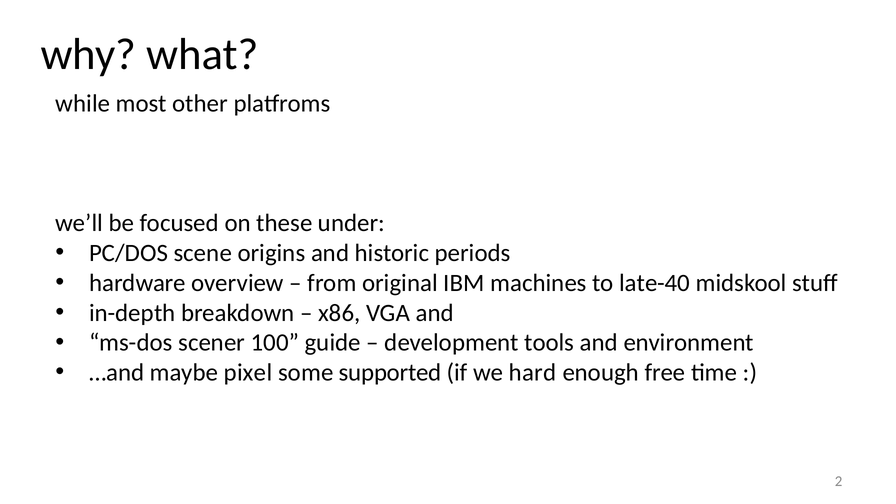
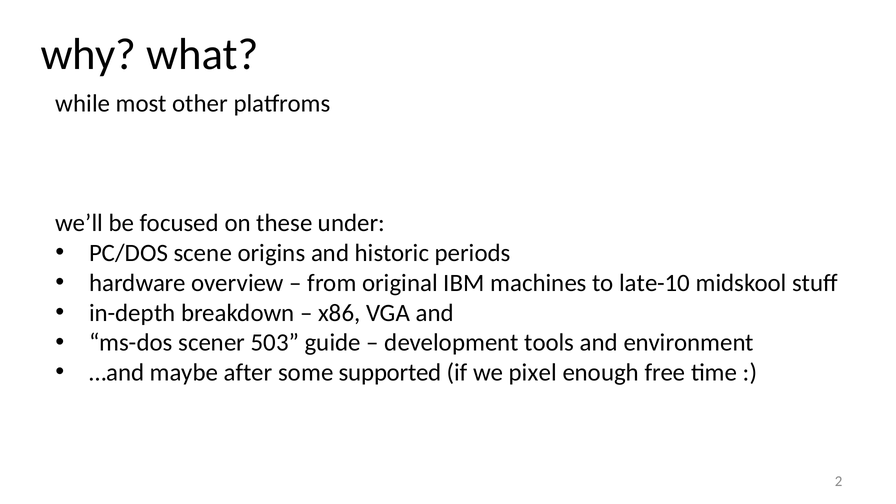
late-40: late-40 -> late-10 (655, 283)
100: 100 -> 503 (275, 343)
pixel: pixel -> after (248, 373)
hard: hard -> pixel (533, 373)
